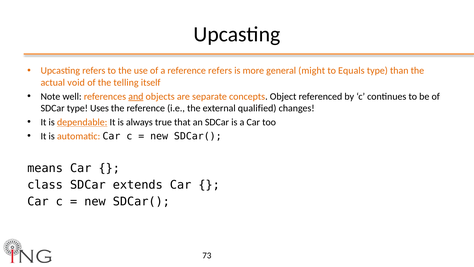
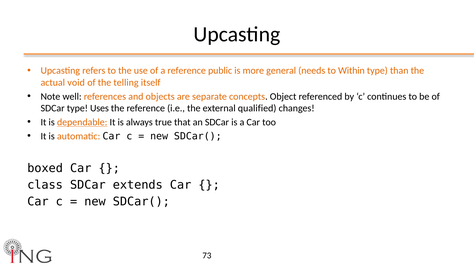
reference refers: refers -> public (220, 71)
might: might -> needs (312, 71)
Equals: Equals -> Within (351, 71)
and underline: present -> none (136, 96)
means: means -> boxed (45, 168)
